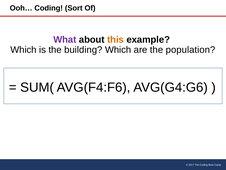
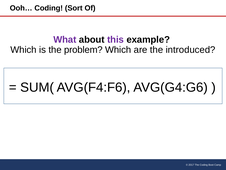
this colour: orange -> purple (116, 40)
building: building -> problem (83, 50)
population: population -> introduced (191, 50)
